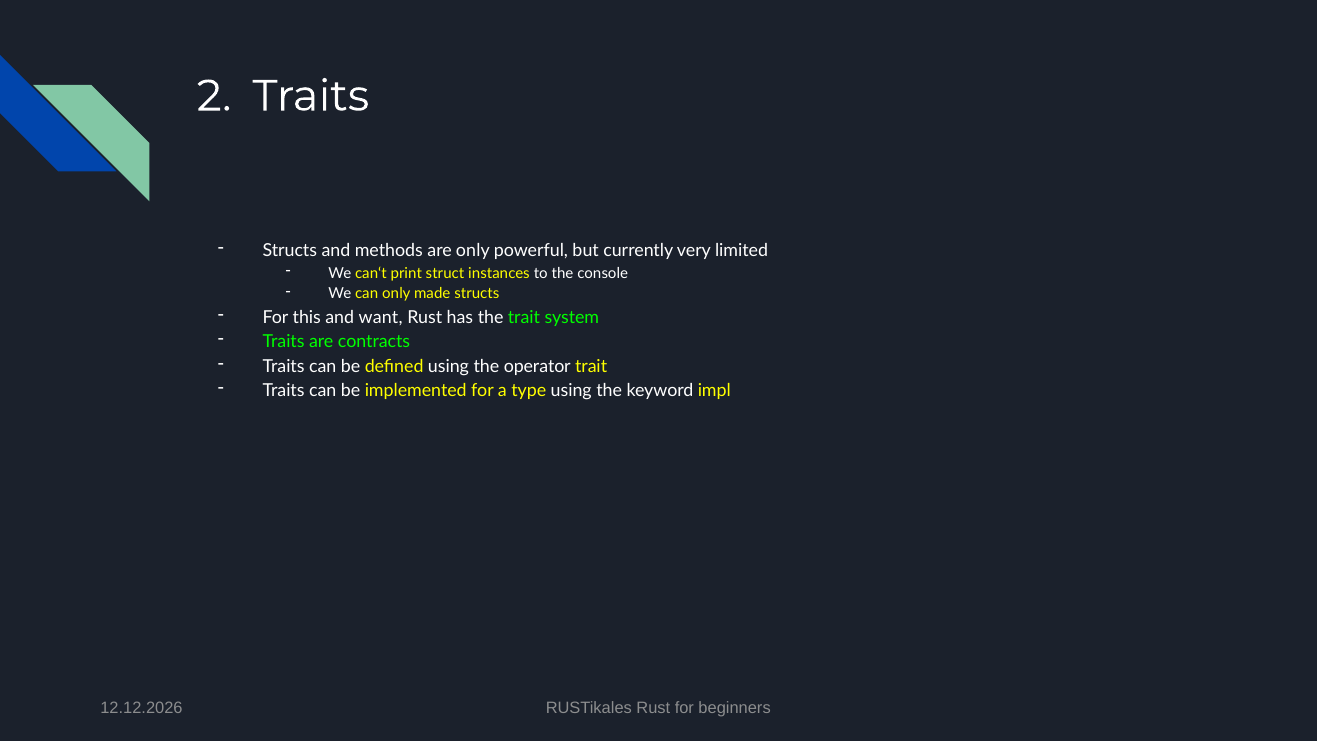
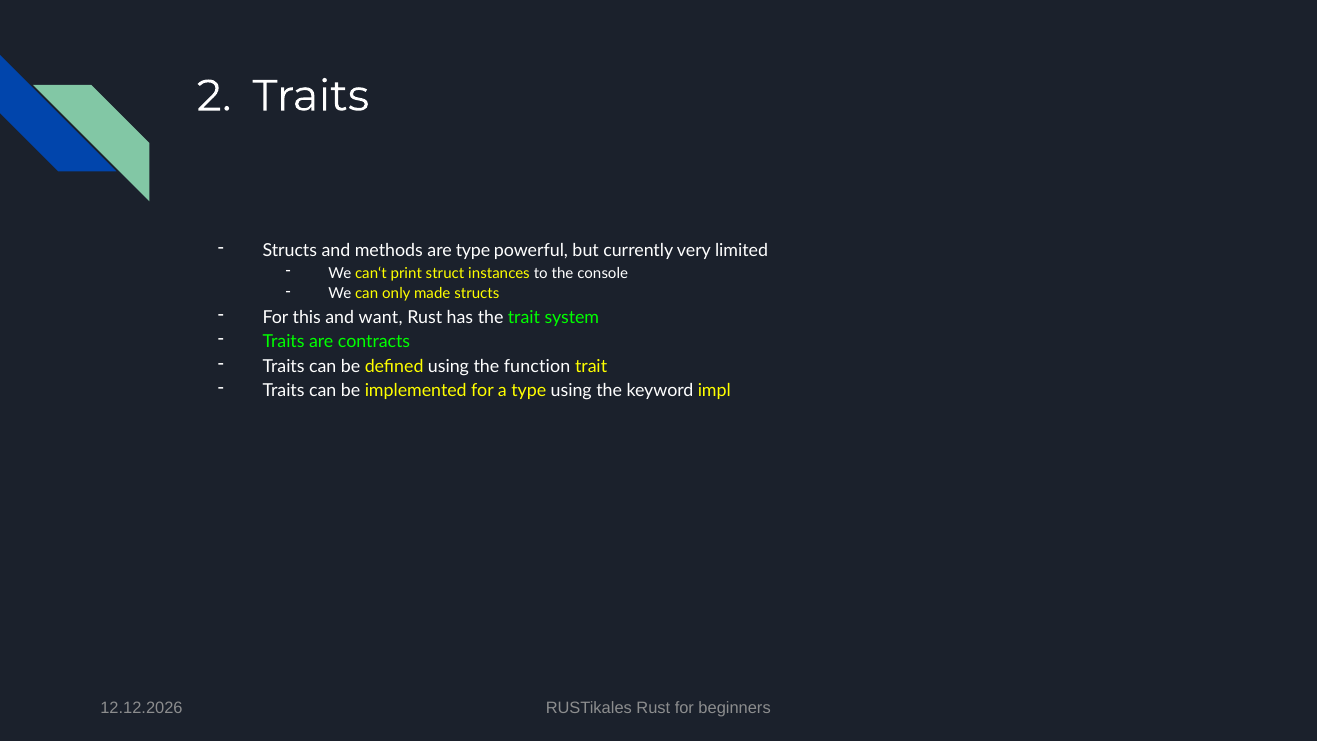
are only: only -> type (473, 251)
operator: operator -> function (537, 366)
